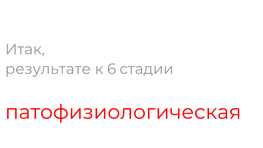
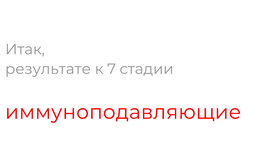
6: 6 -> 7 (112, 69)
патофизиологическая: патофизиологическая -> иммуноподавляющие (123, 112)
